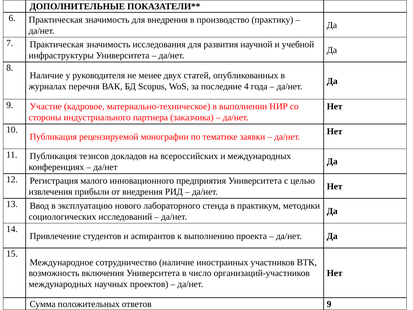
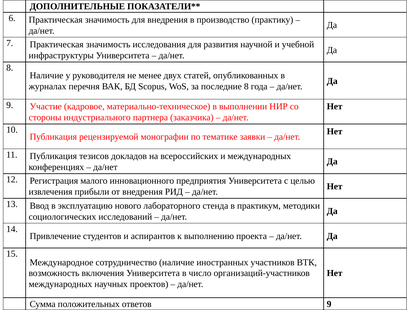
последние 4: 4 -> 8 (246, 86)
